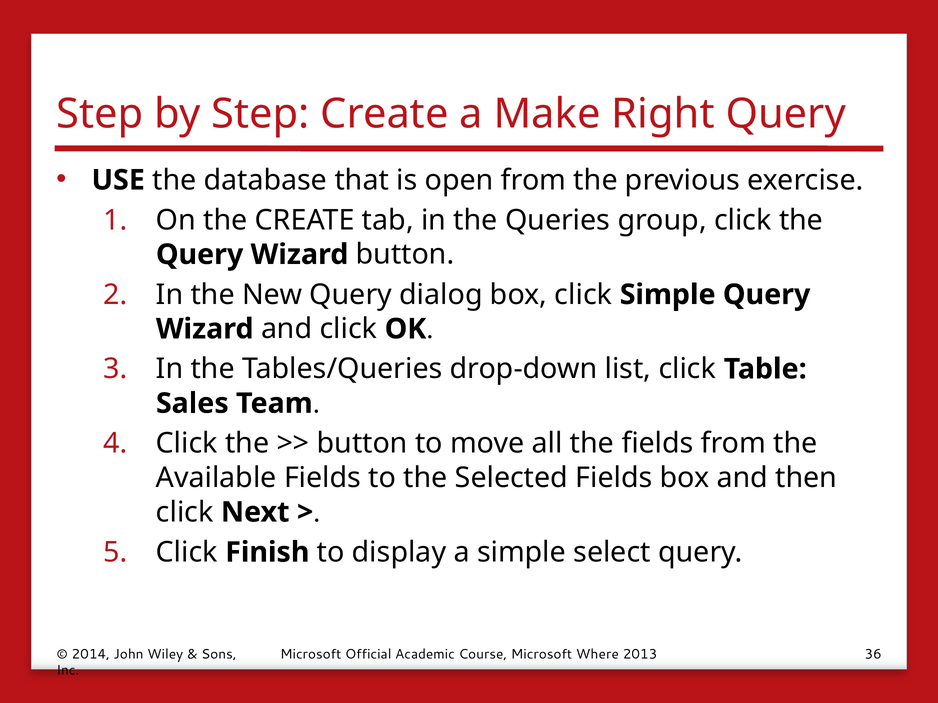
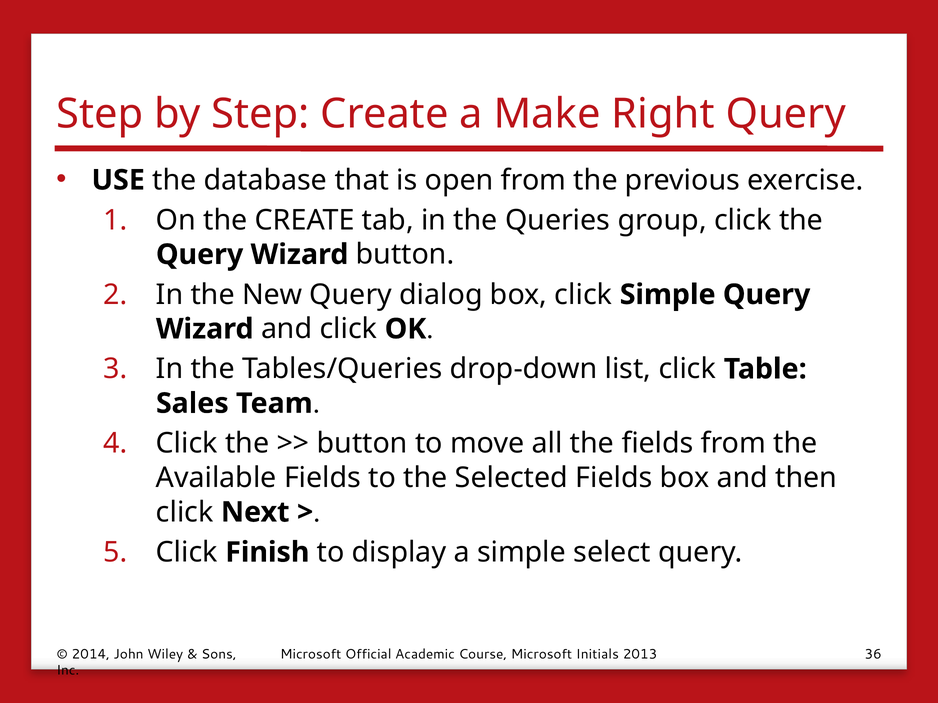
Where: Where -> Initials (597, 654)
